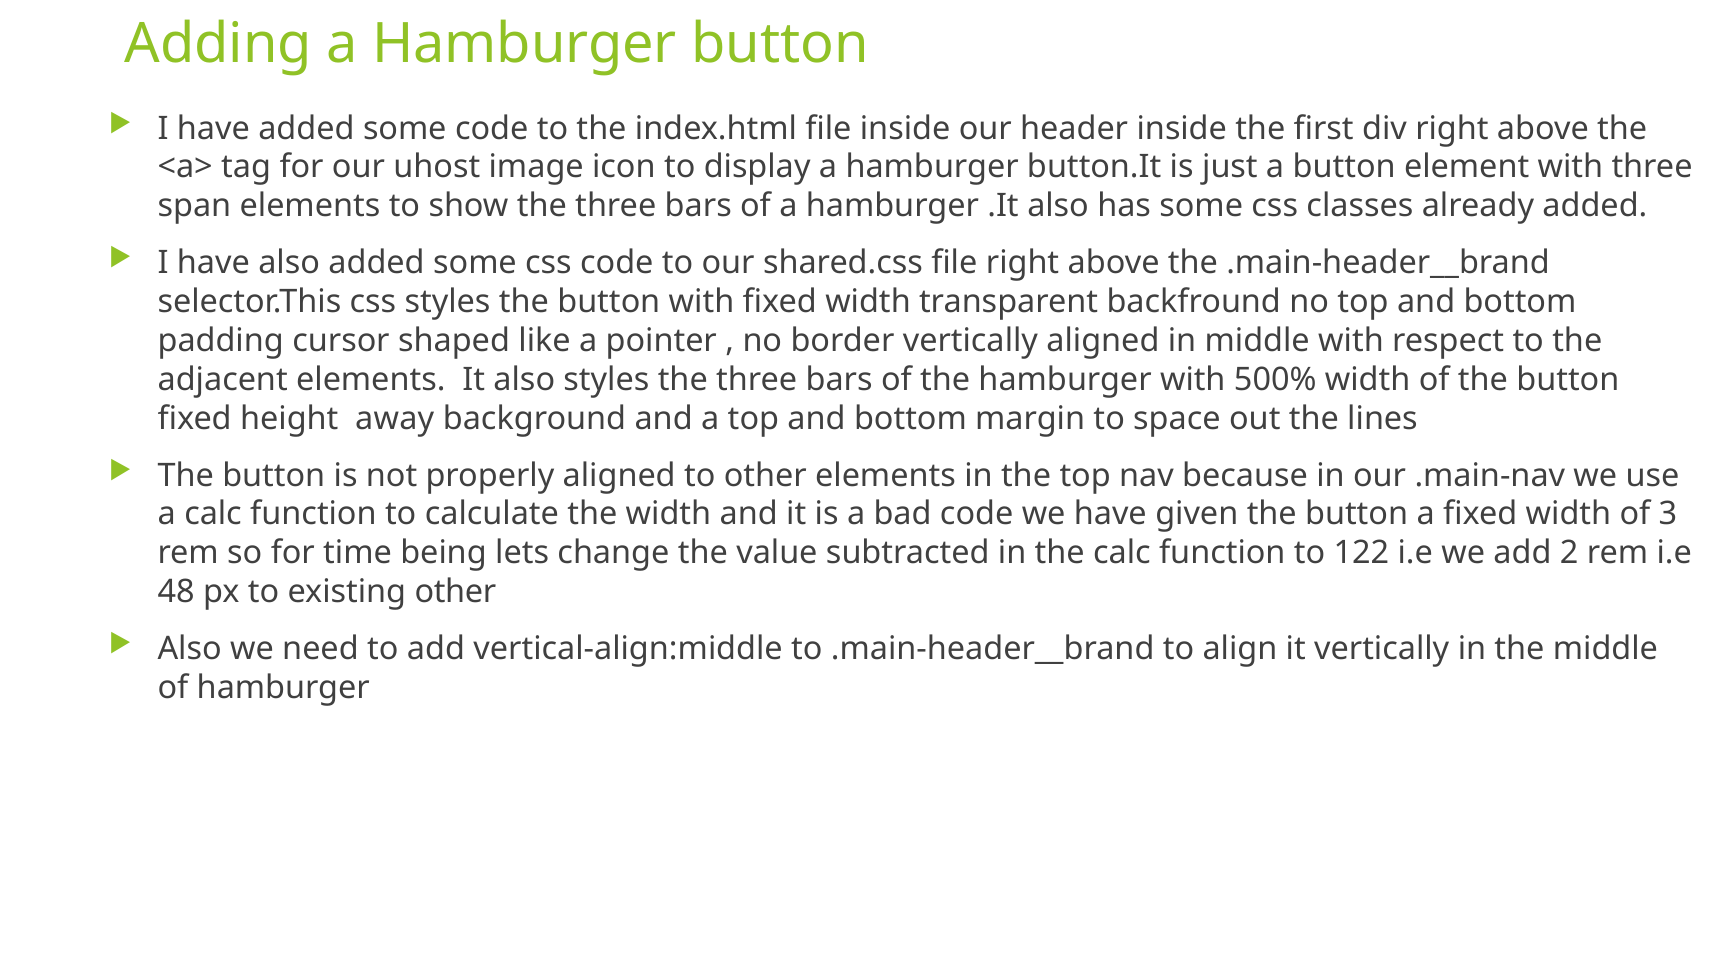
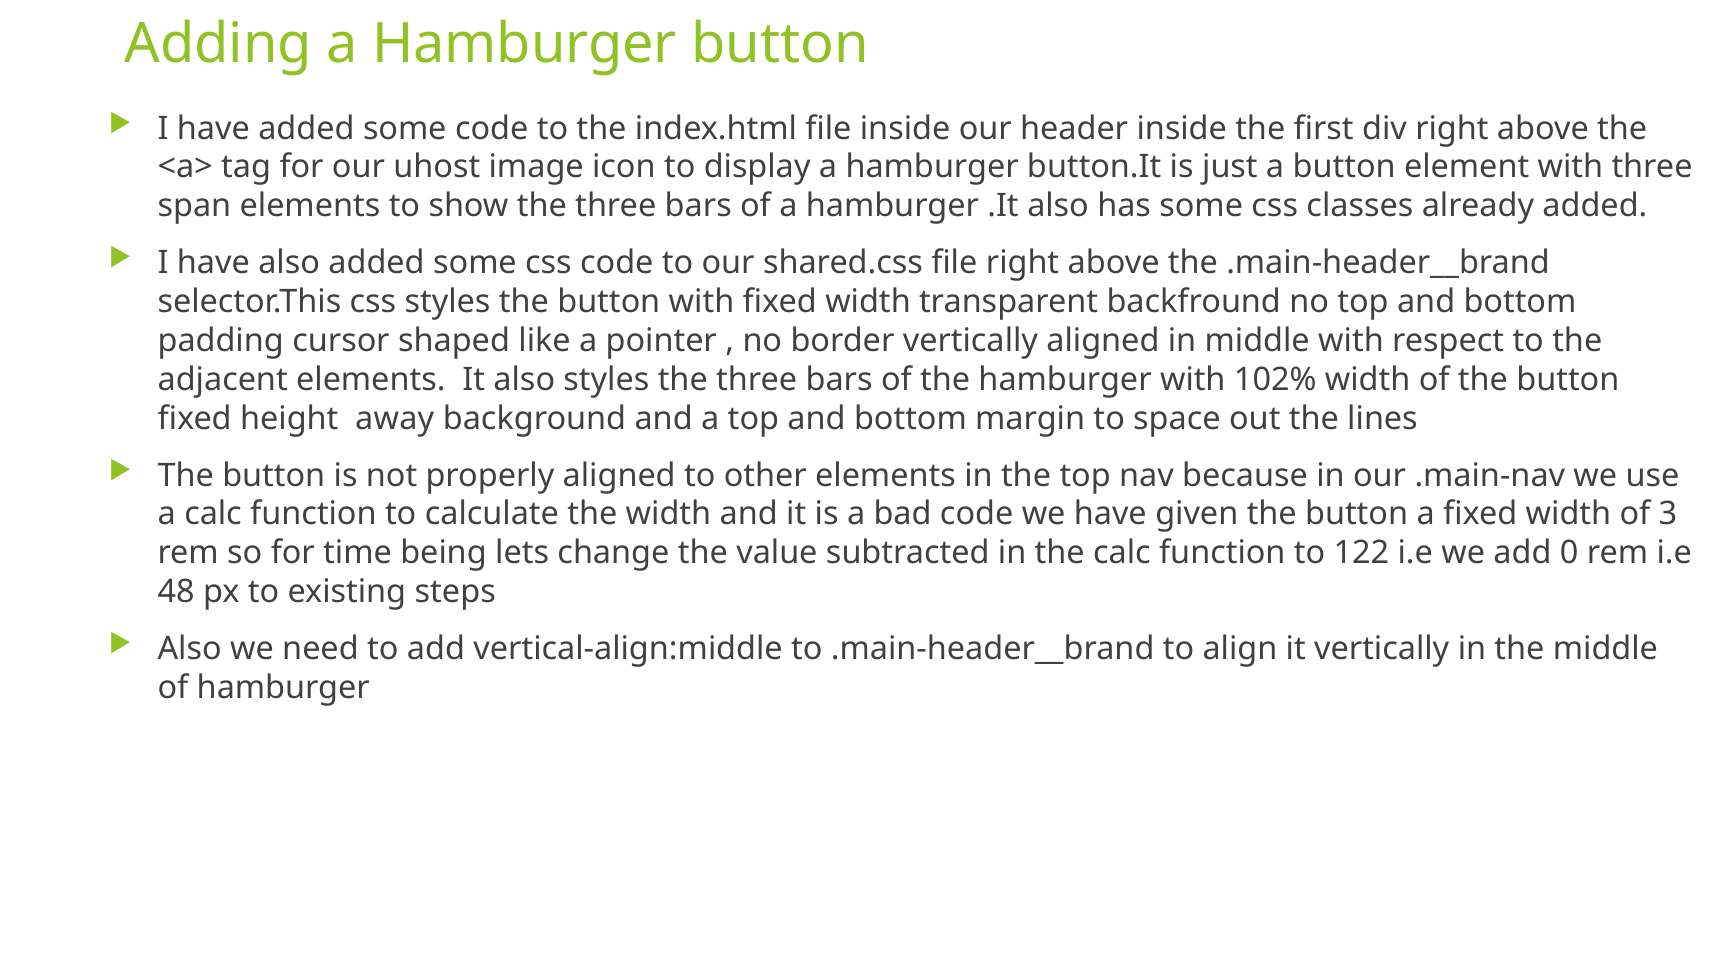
500%: 500% -> 102% (1275, 380)
2: 2 -> 0 (1569, 553)
existing other: other -> steps (455, 592)
